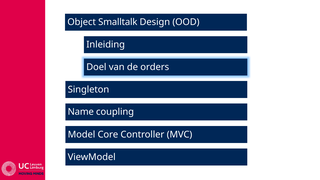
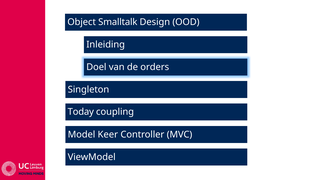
Name: Name -> Today (81, 112)
Core: Core -> Keer (108, 134)
